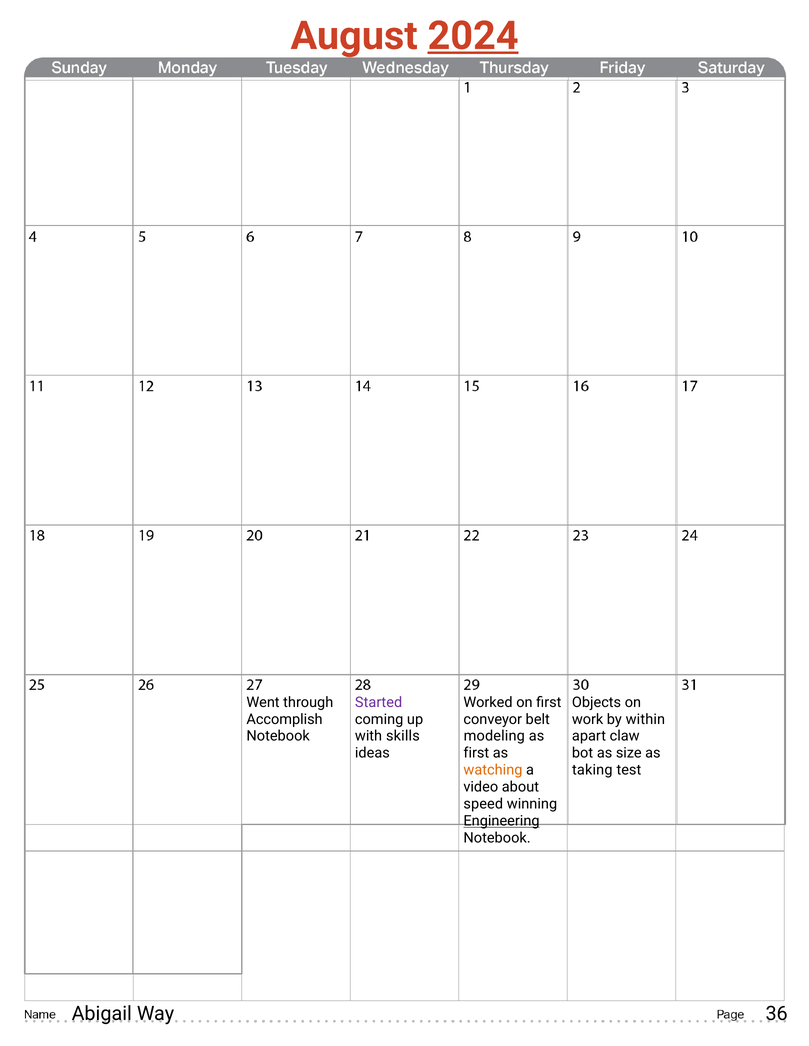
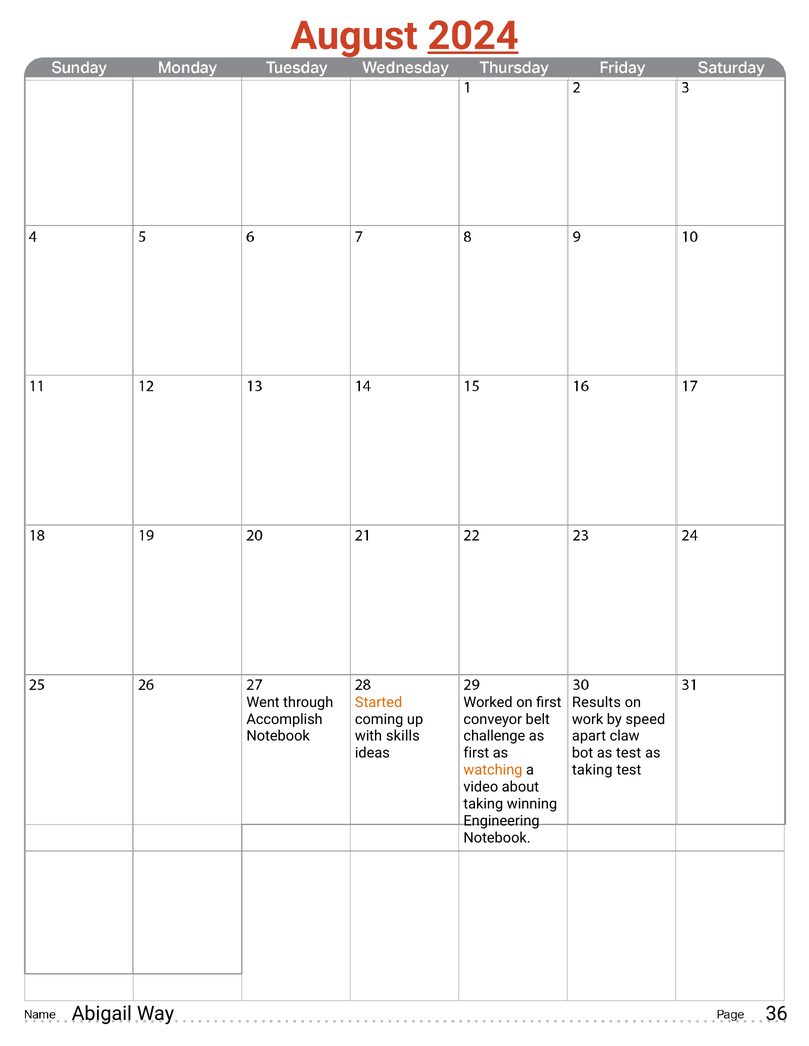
Started colour: purple -> orange (379, 703)
Objects: Objects -> Results (596, 703)
within: within -> speed (645, 720)
modeling: modeling -> challenge (494, 737)
as size: size -> test (629, 754)
speed: speed -> taking (483, 805)
Engineering underline: present -> none (502, 822)
